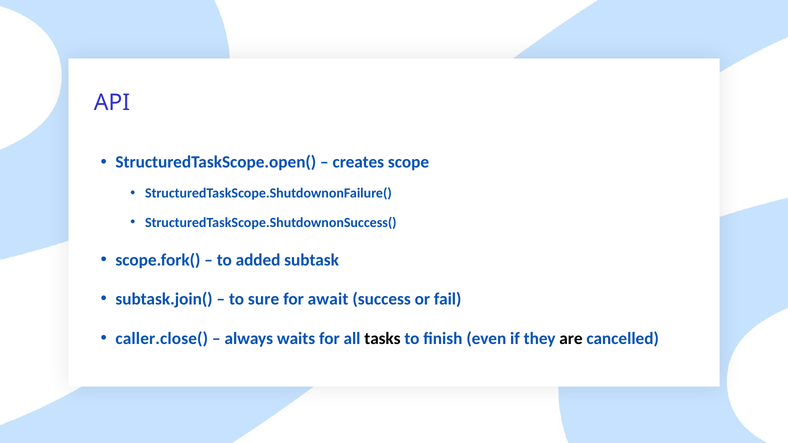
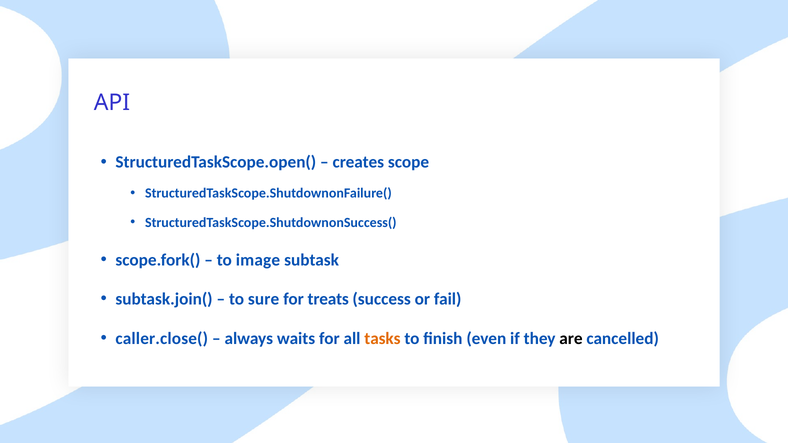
added: added -> image (258, 260)
await: await -> treats (328, 299)
tasks colour: black -> orange (382, 339)
